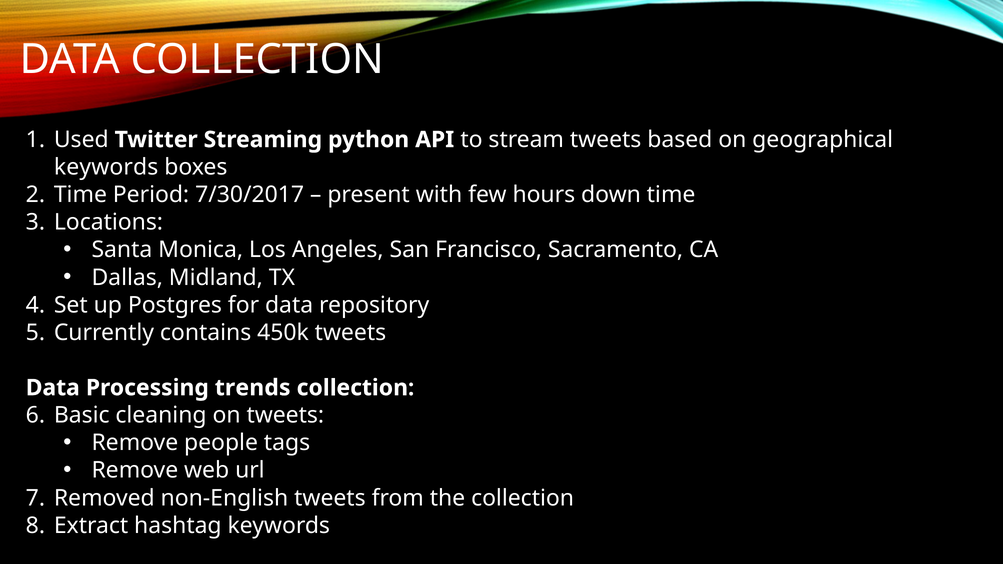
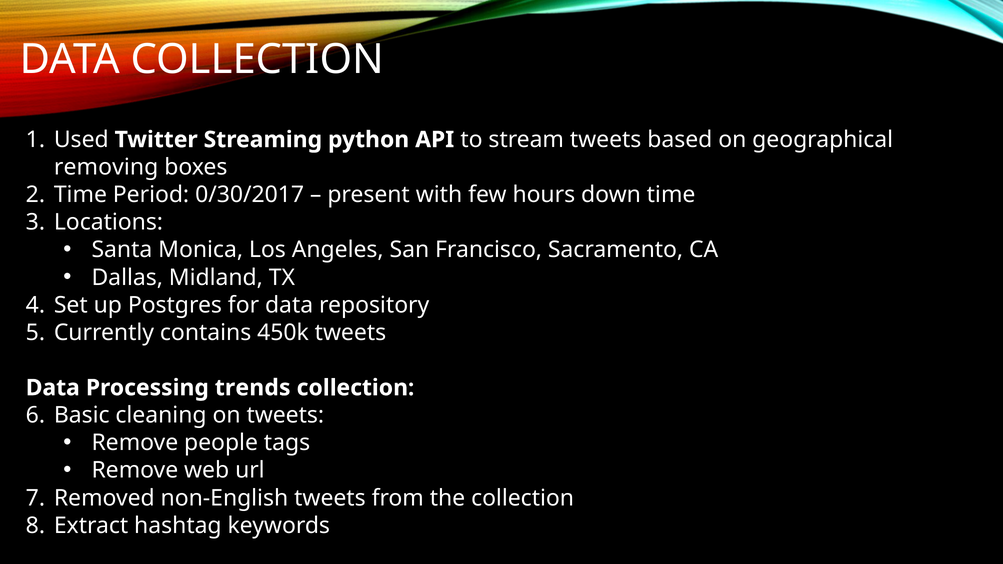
keywords: keywords -> removing (106, 167)
7/30/2017: 7/30/2017 -> 0/30/2017 (250, 195)
